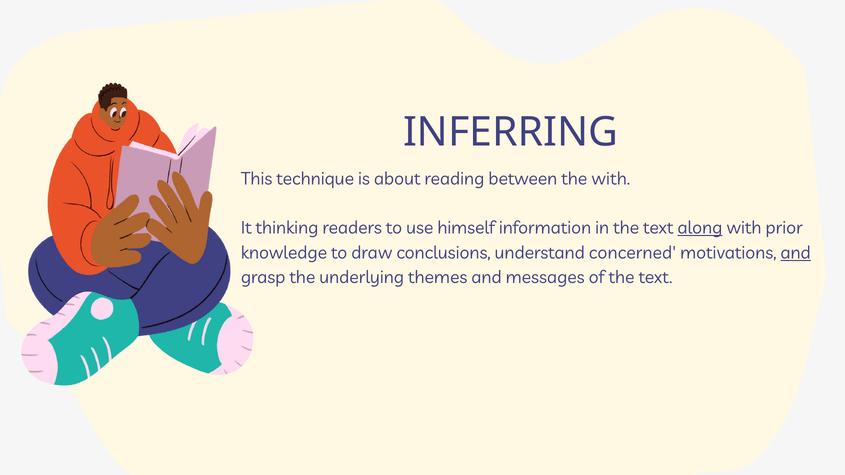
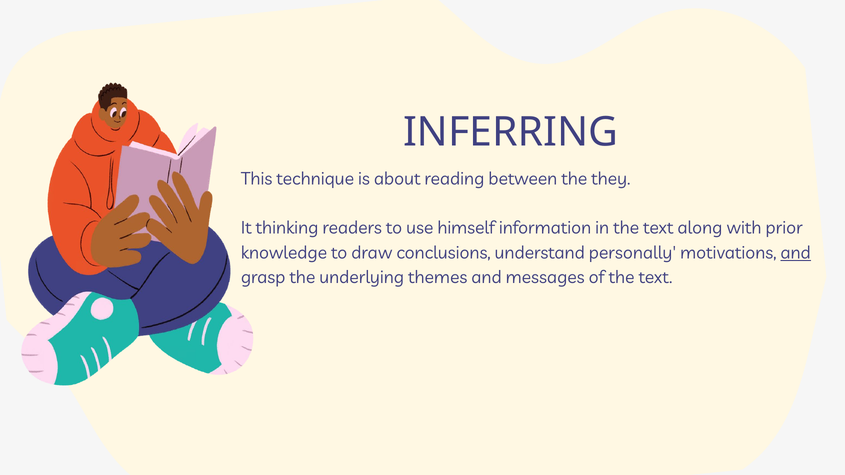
the with: with -> they (611, 179)
along underline: present -> none (700, 228)
concerned: concerned -> personally (633, 253)
